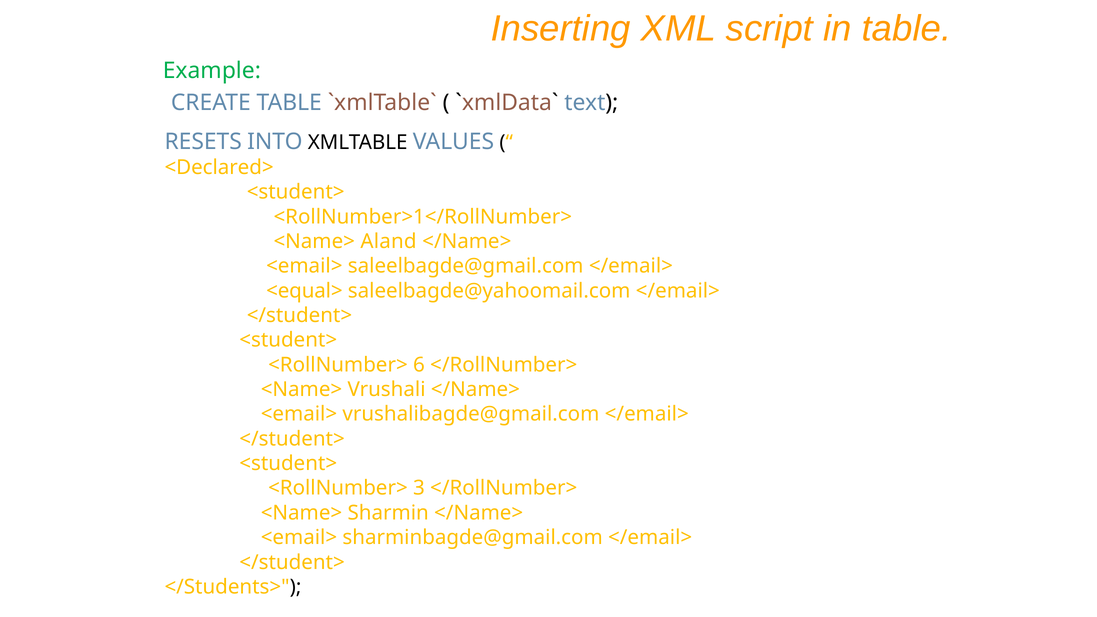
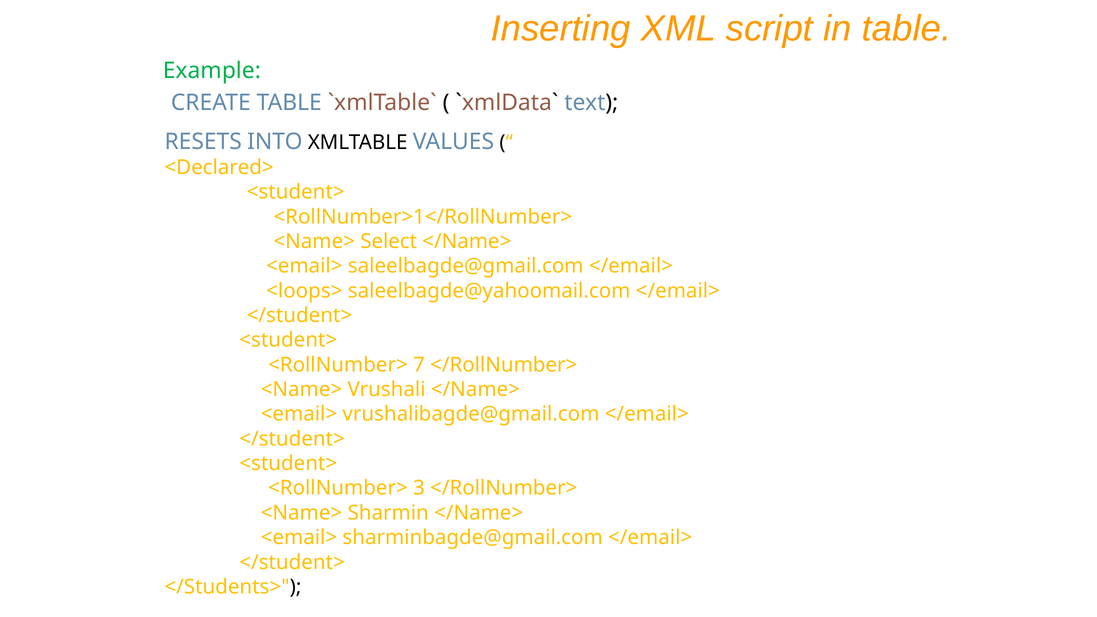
Aland: Aland -> Select (389, 241)
<equal>: <equal> -> <loops> (304, 291)
6: 6 -> 7 (419, 365)
